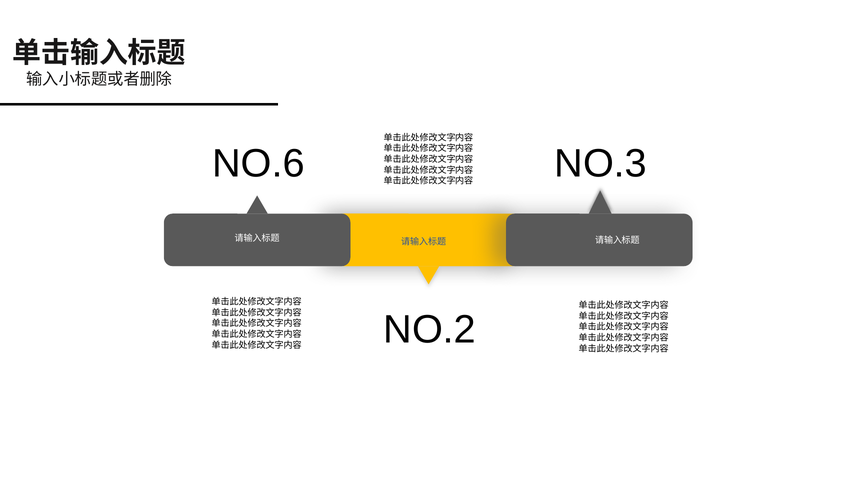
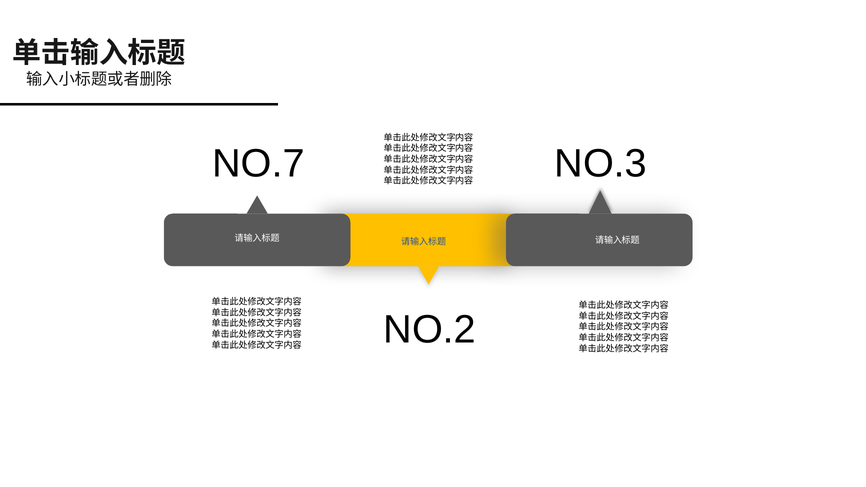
NO.6: NO.6 -> NO.7 (258, 164)
